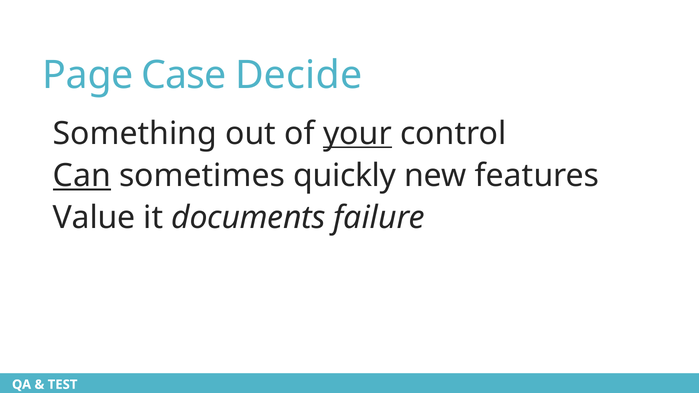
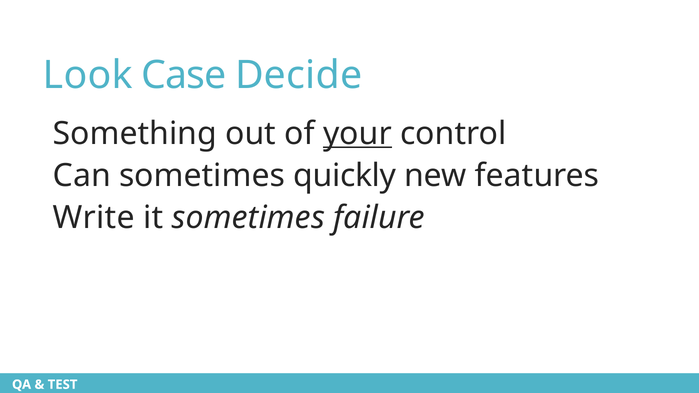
Page: Page -> Look (88, 75)
Can underline: present -> none (82, 176)
Value: Value -> Write (94, 218)
it documents: documents -> sometimes (248, 218)
